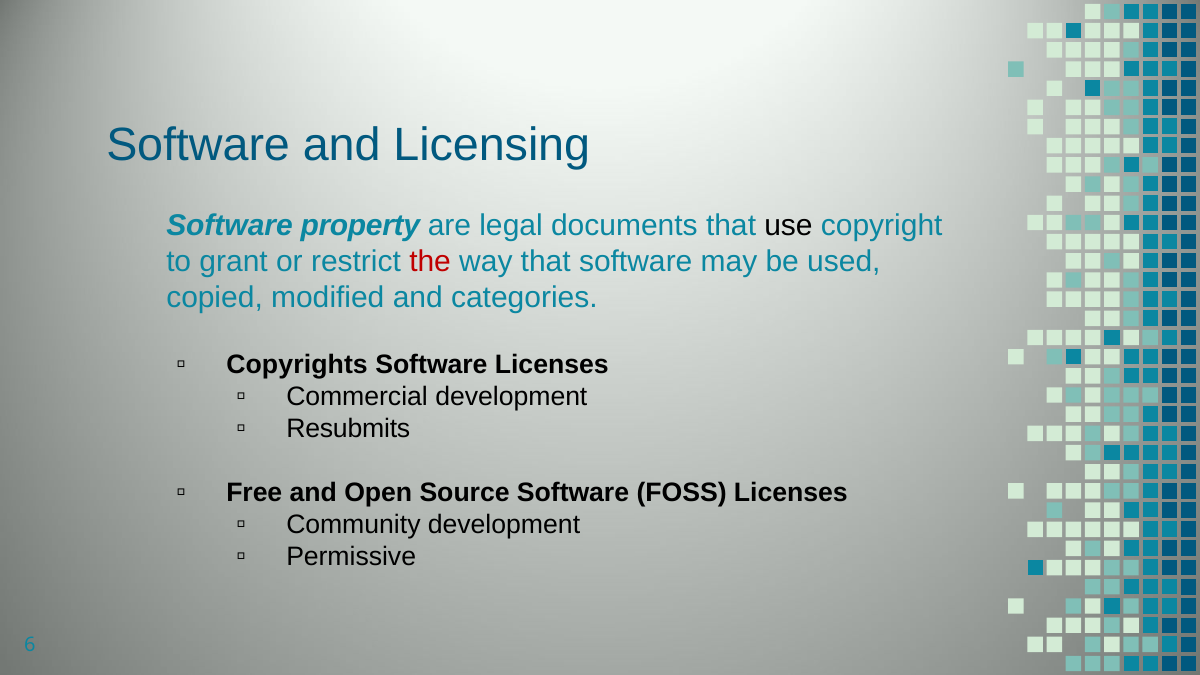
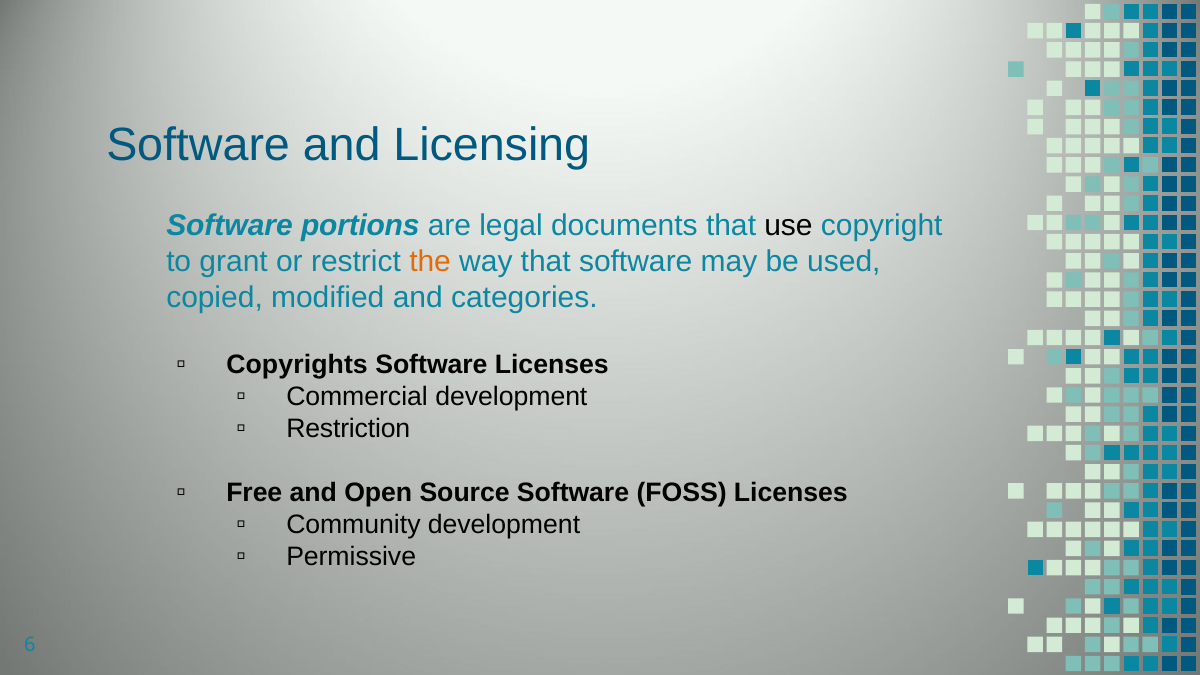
property: property -> portions (360, 225)
the colour: red -> orange (430, 261)
Resubmits: Resubmits -> Restriction (348, 429)
